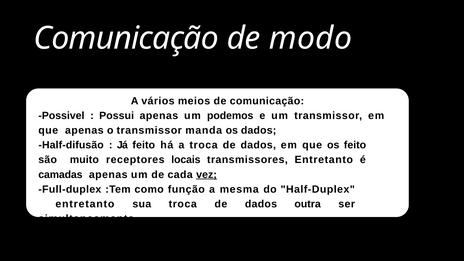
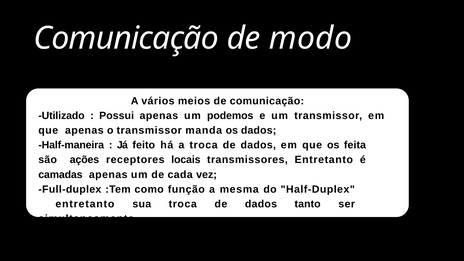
Possivel: Possivel -> Utilizado (61, 116)
Half-difusão: Half-difusão -> Half-maneira (71, 145)
os feito: feito -> feita (355, 145)
muito: muito -> ações (84, 160)
vez underline: present -> none (207, 175)
outra: outra -> tanto (308, 204)
